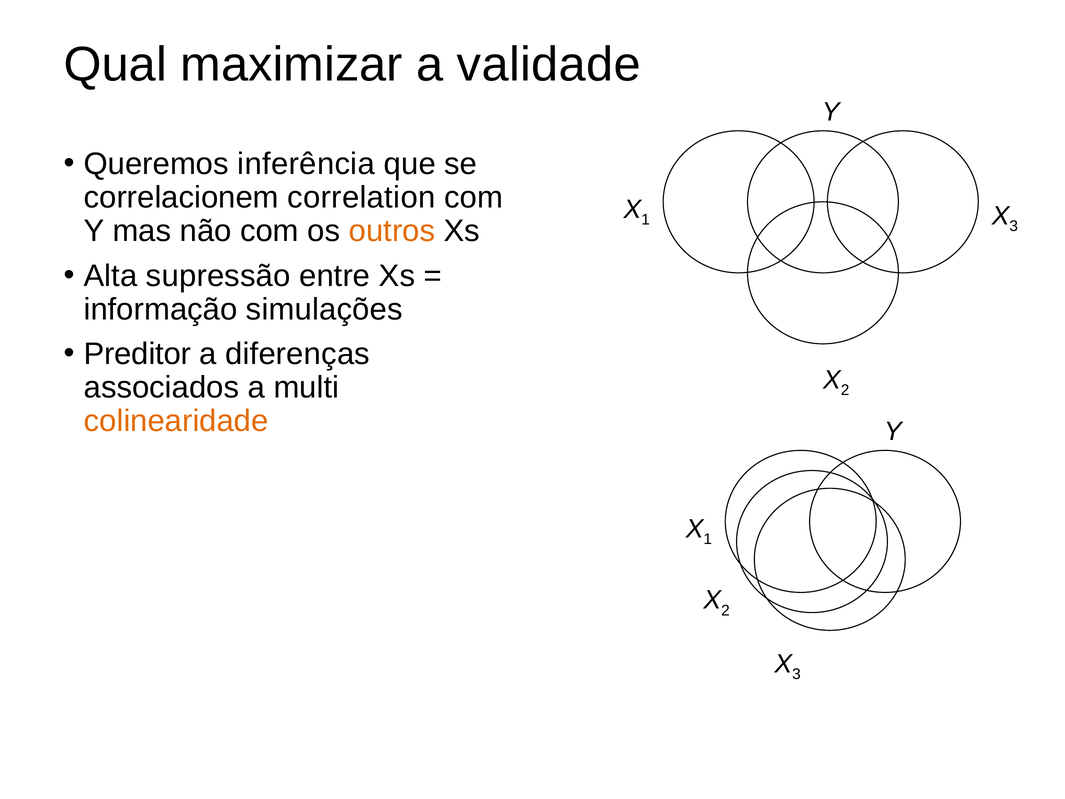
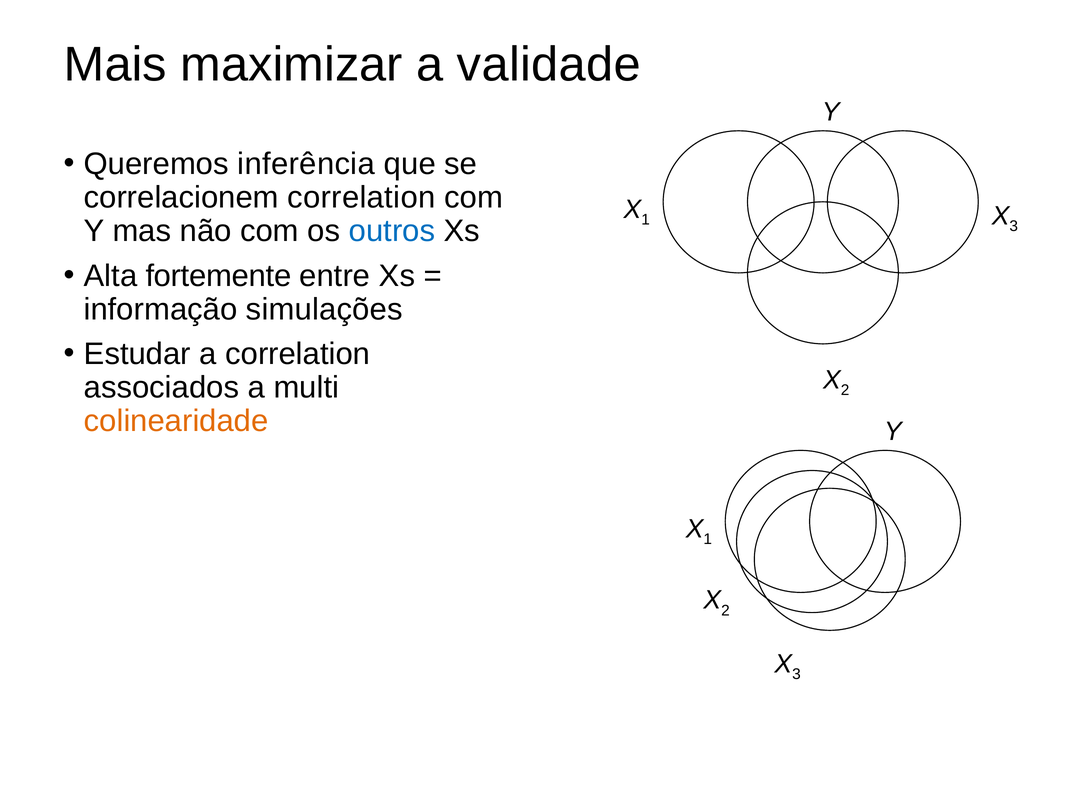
Qual: Qual -> Mais (115, 65)
outros colour: orange -> blue (392, 231)
supressão: supressão -> fortemente (218, 276)
Preditor: Preditor -> Estudar (137, 354)
a diferenças: diferenças -> correlation (298, 354)
